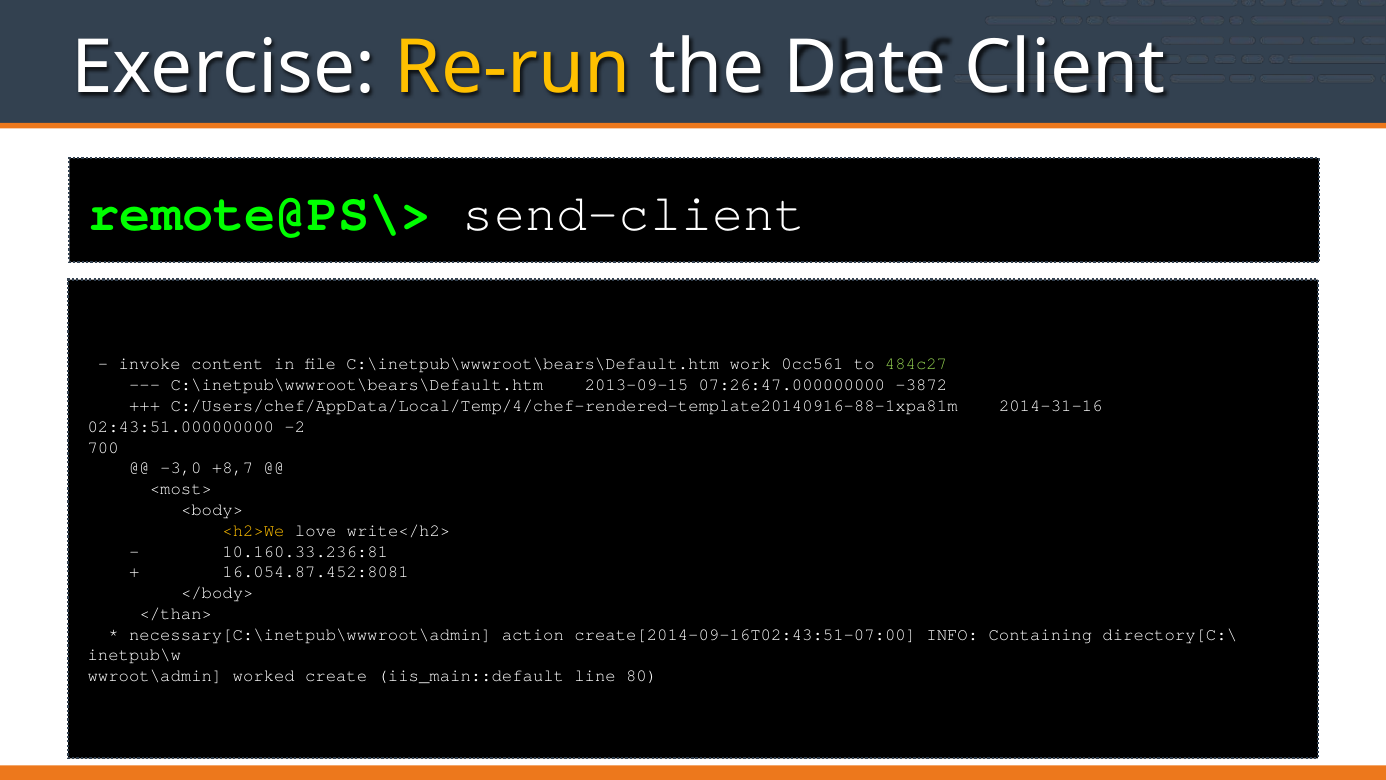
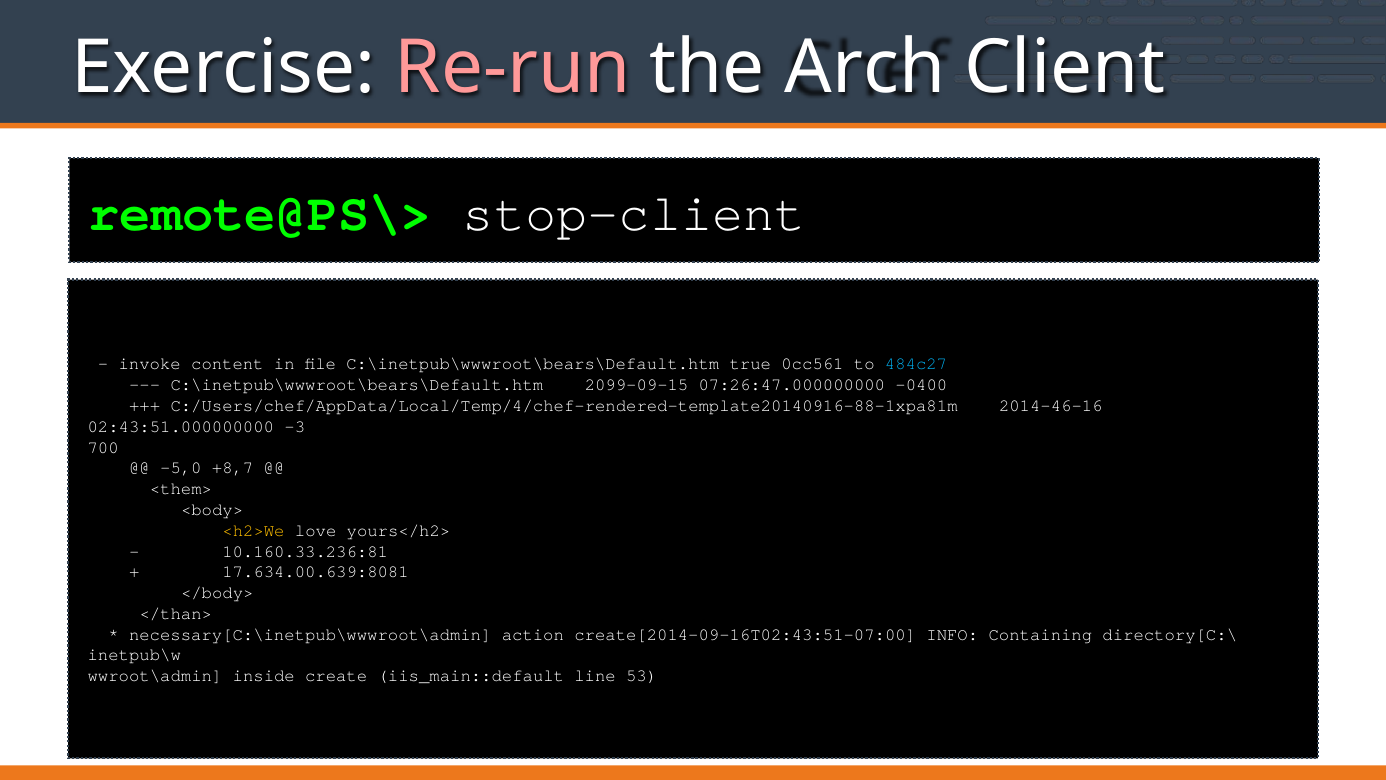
Re-run colour: yellow -> pink (513, 68)
Date: Date -> Arch (865, 68)
send-client: send-client -> stop-client (634, 214)
work: work -> true (750, 364)
484c27 colour: light green -> light blue (916, 364)
2013-09-15: 2013-09-15 -> 2099-09-15 (637, 385)
-3872: -3872 -> -0400 (921, 385)
2014-31-16: 2014-31-16 -> 2014-46-16 (1051, 406)
-2: -2 -> -3 (295, 426)
-3,0: -3,0 -> -5,0 (181, 468)
<most>: <most> -> <them> (181, 489)
write</h2>: write</h2> -> yours</h2> (398, 530)
16.054.87.452:8081: 16.054.87.452:8081 -> 17.634.00.639:8081 (316, 572)
worked: worked -> inside (264, 676)
80: 80 -> 53 (642, 676)
